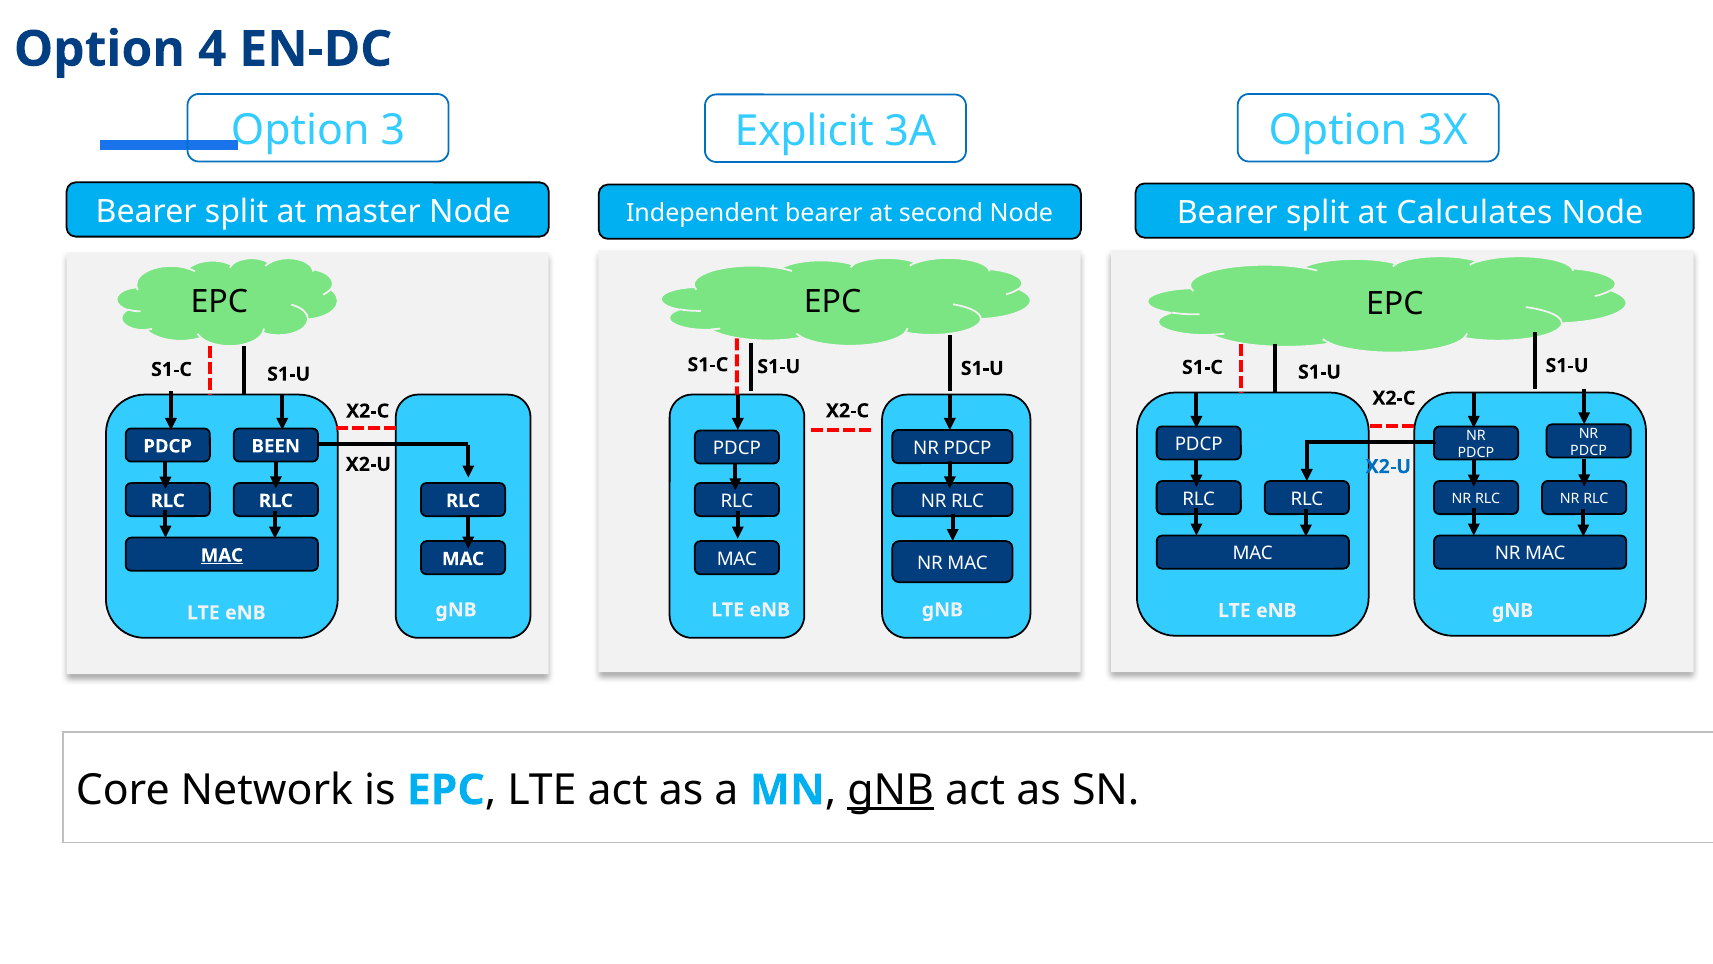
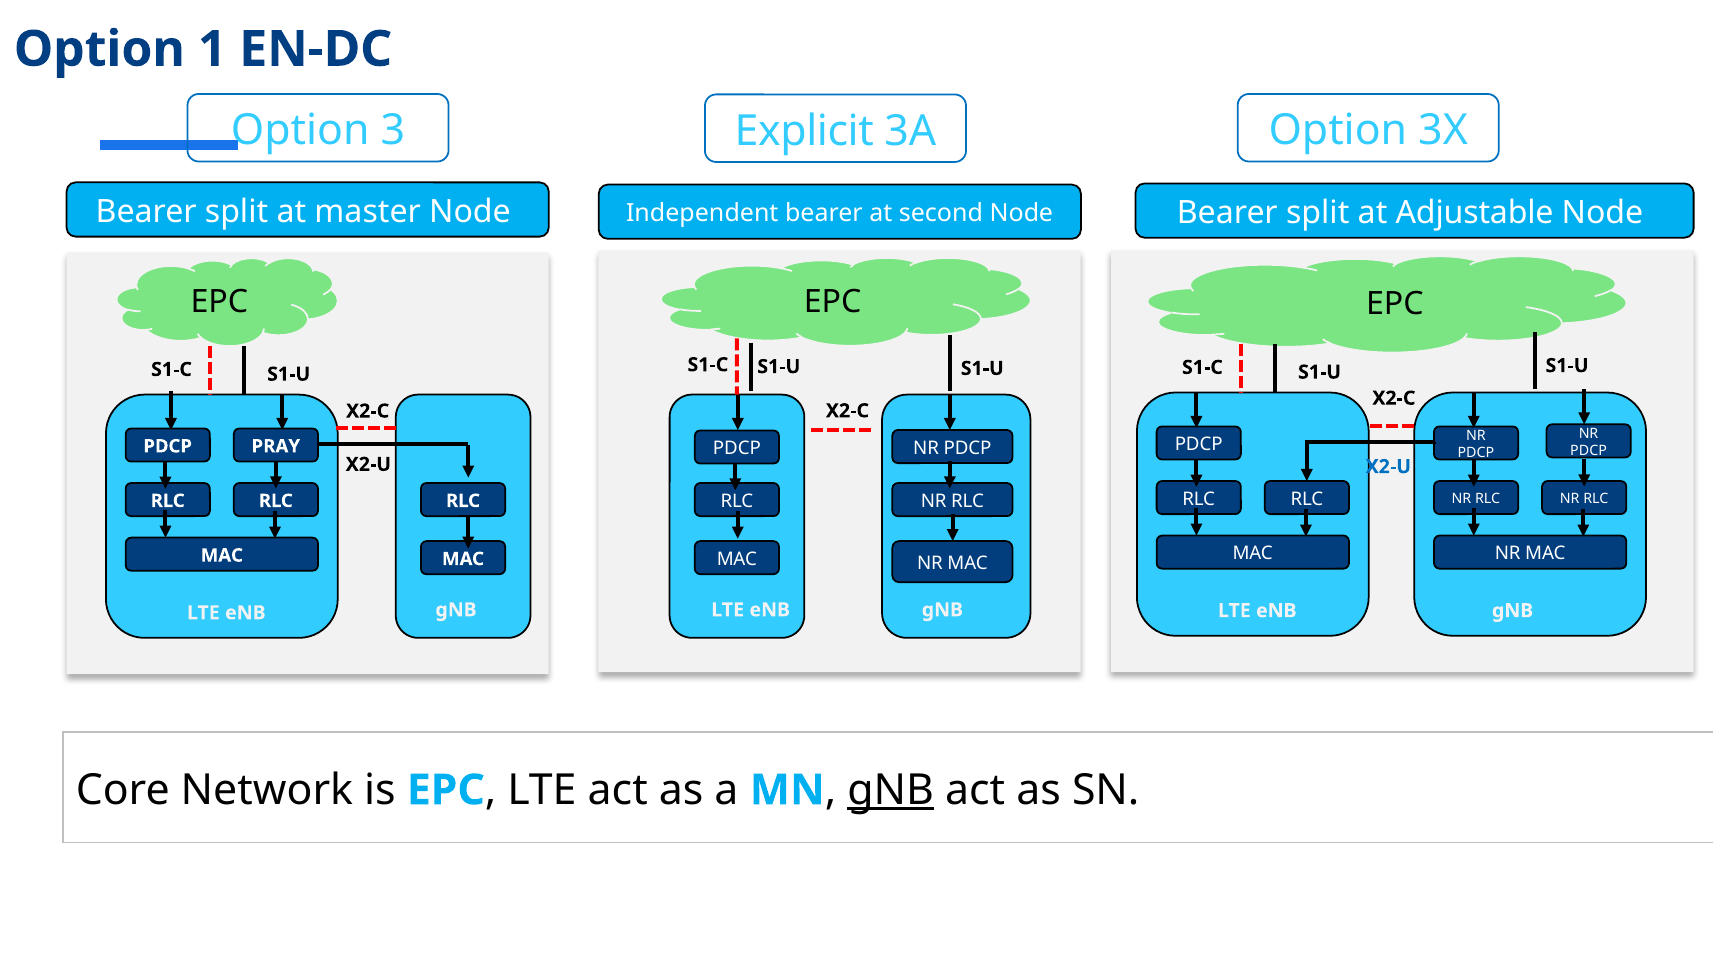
4: 4 -> 1 (212, 49)
Calculates: Calculates -> Adjustable (1475, 213)
BEEN: BEEN -> PRAY (276, 446)
MAC underline: present -> none (222, 555)
